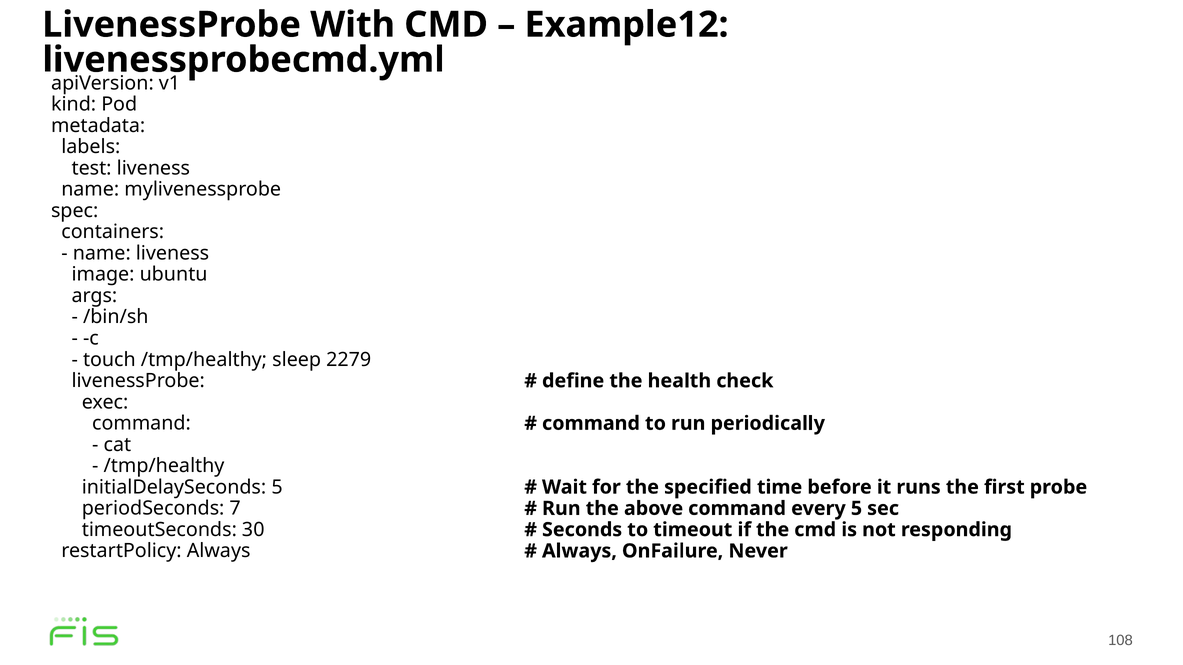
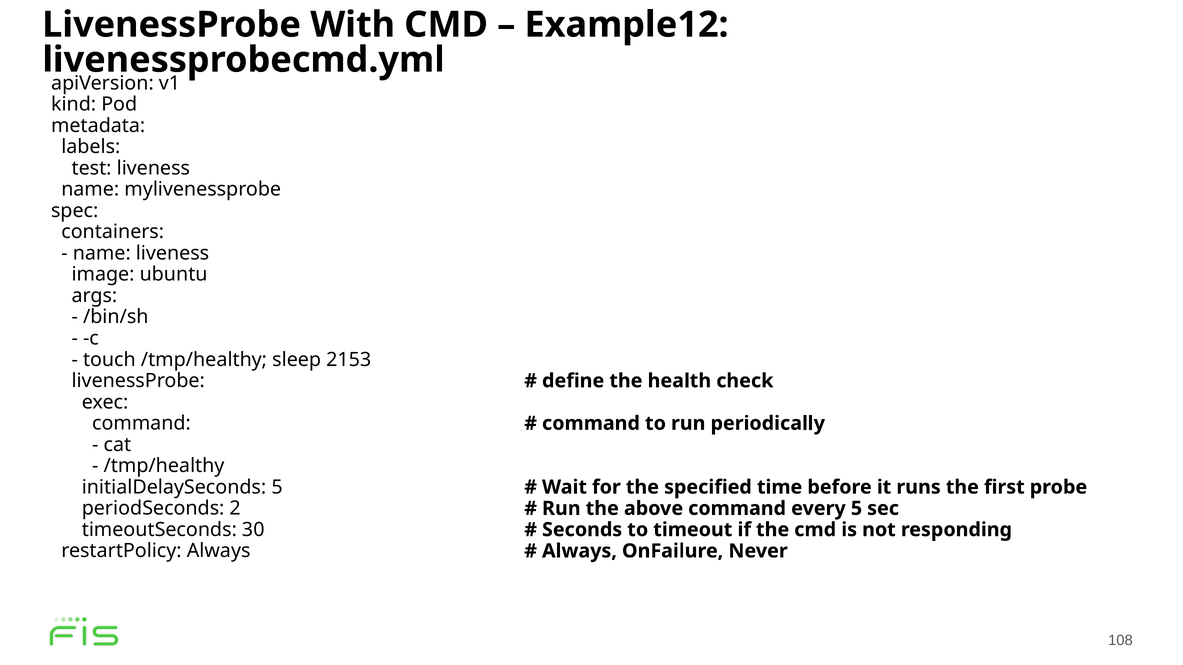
2279: 2279 -> 2153 (349, 360)
7: 7 -> 2 (235, 509)
